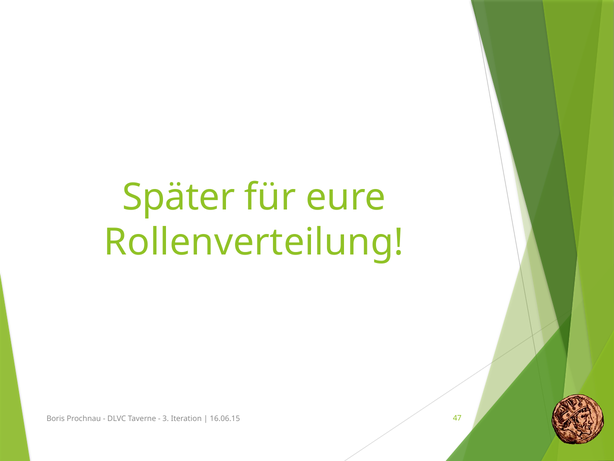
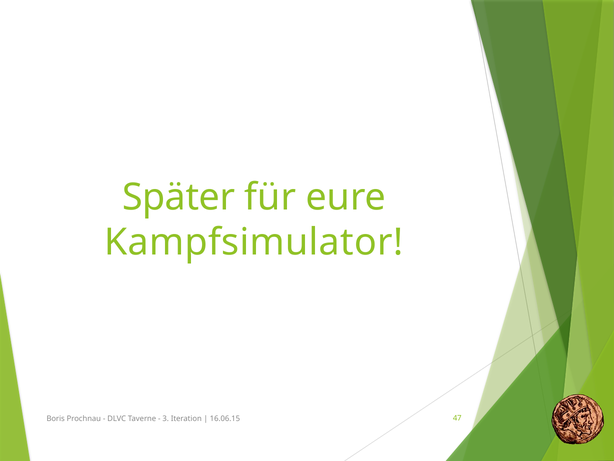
Rollenverteilung: Rollenverteilung -> Kampfsimulator (254, 242)
